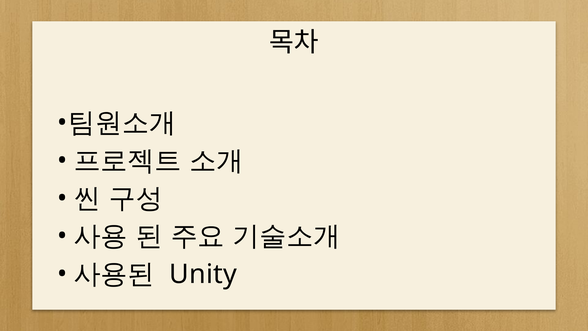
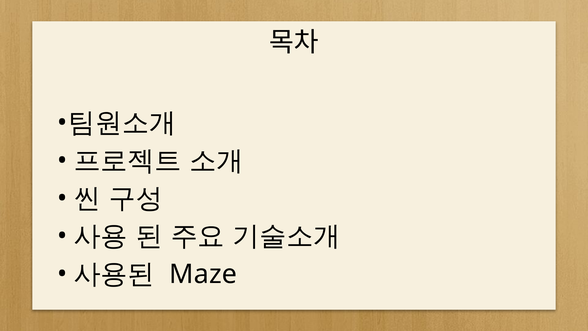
Unity: Unity -> Maze (203, 274)
